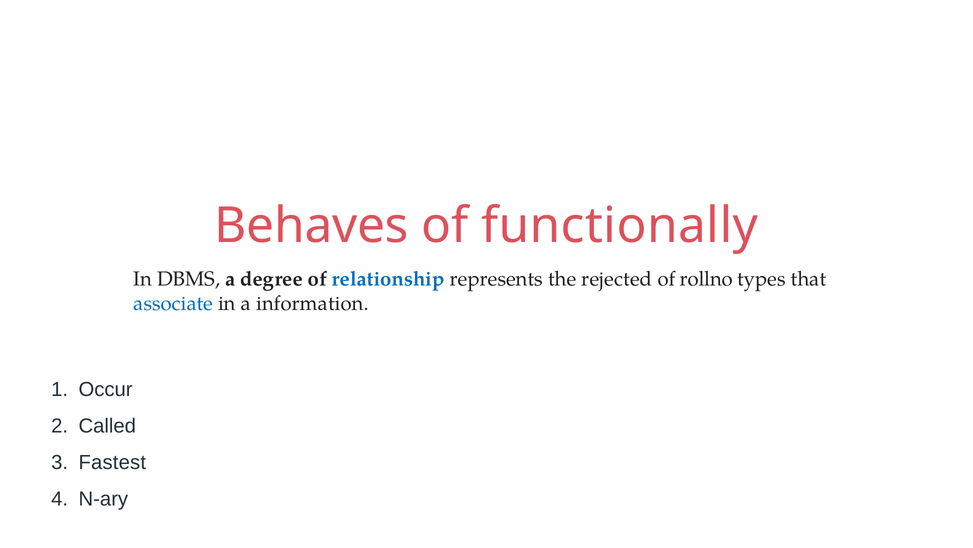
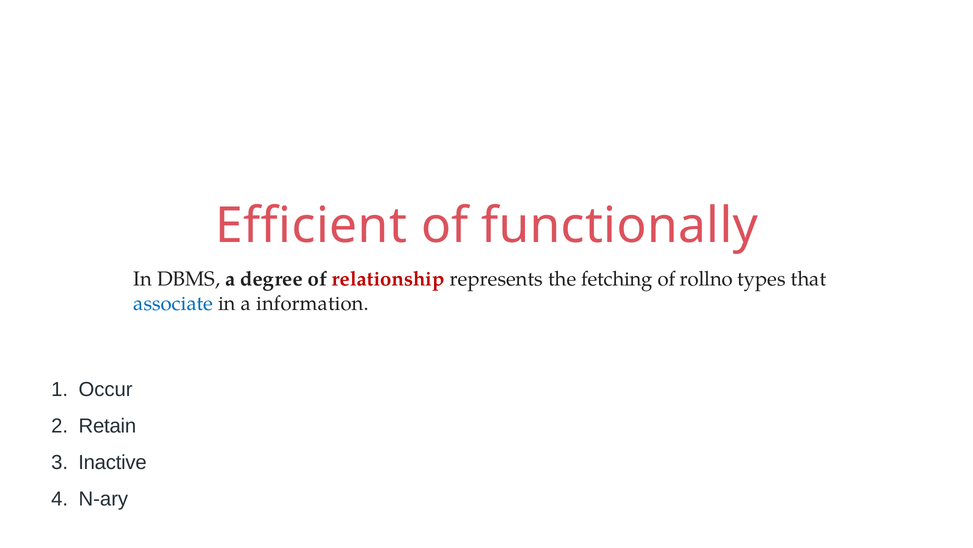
Behaves: Behaves -> Efficient (311, 225)
relationship colour: blue -> red (388, 279)
rejected: rejected -> fetching (617, 279)
Called: Called -> Retain (107, 426)
Fastest: Fastest -> Inactive (112, 462)
